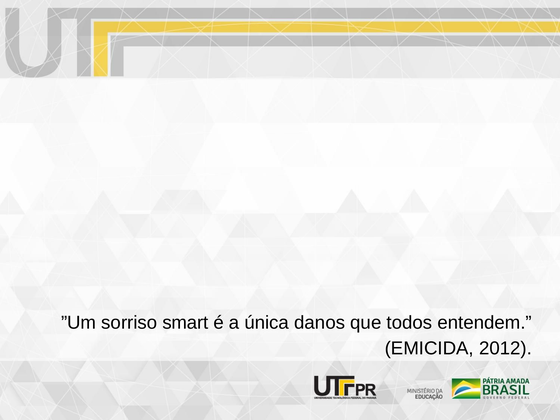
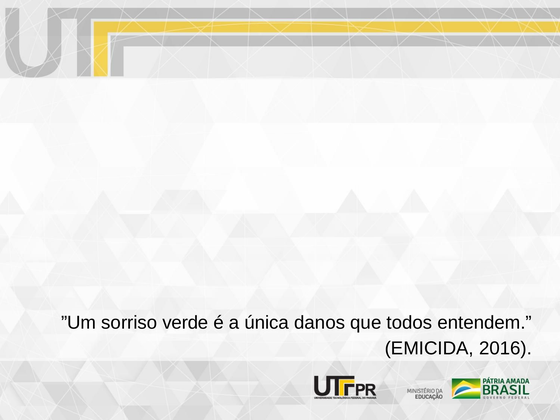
smart: smart -> verde (185, 323)
2012: 2012 -> 2016 (505, 348)
